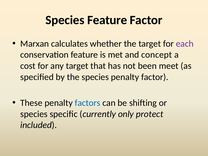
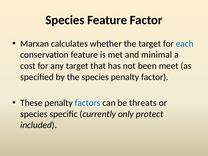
each colour: purple -> blue (185, 44)
concept: concept -> minimal (157, 55)
shifting: shifting -> threats (143, 103)
